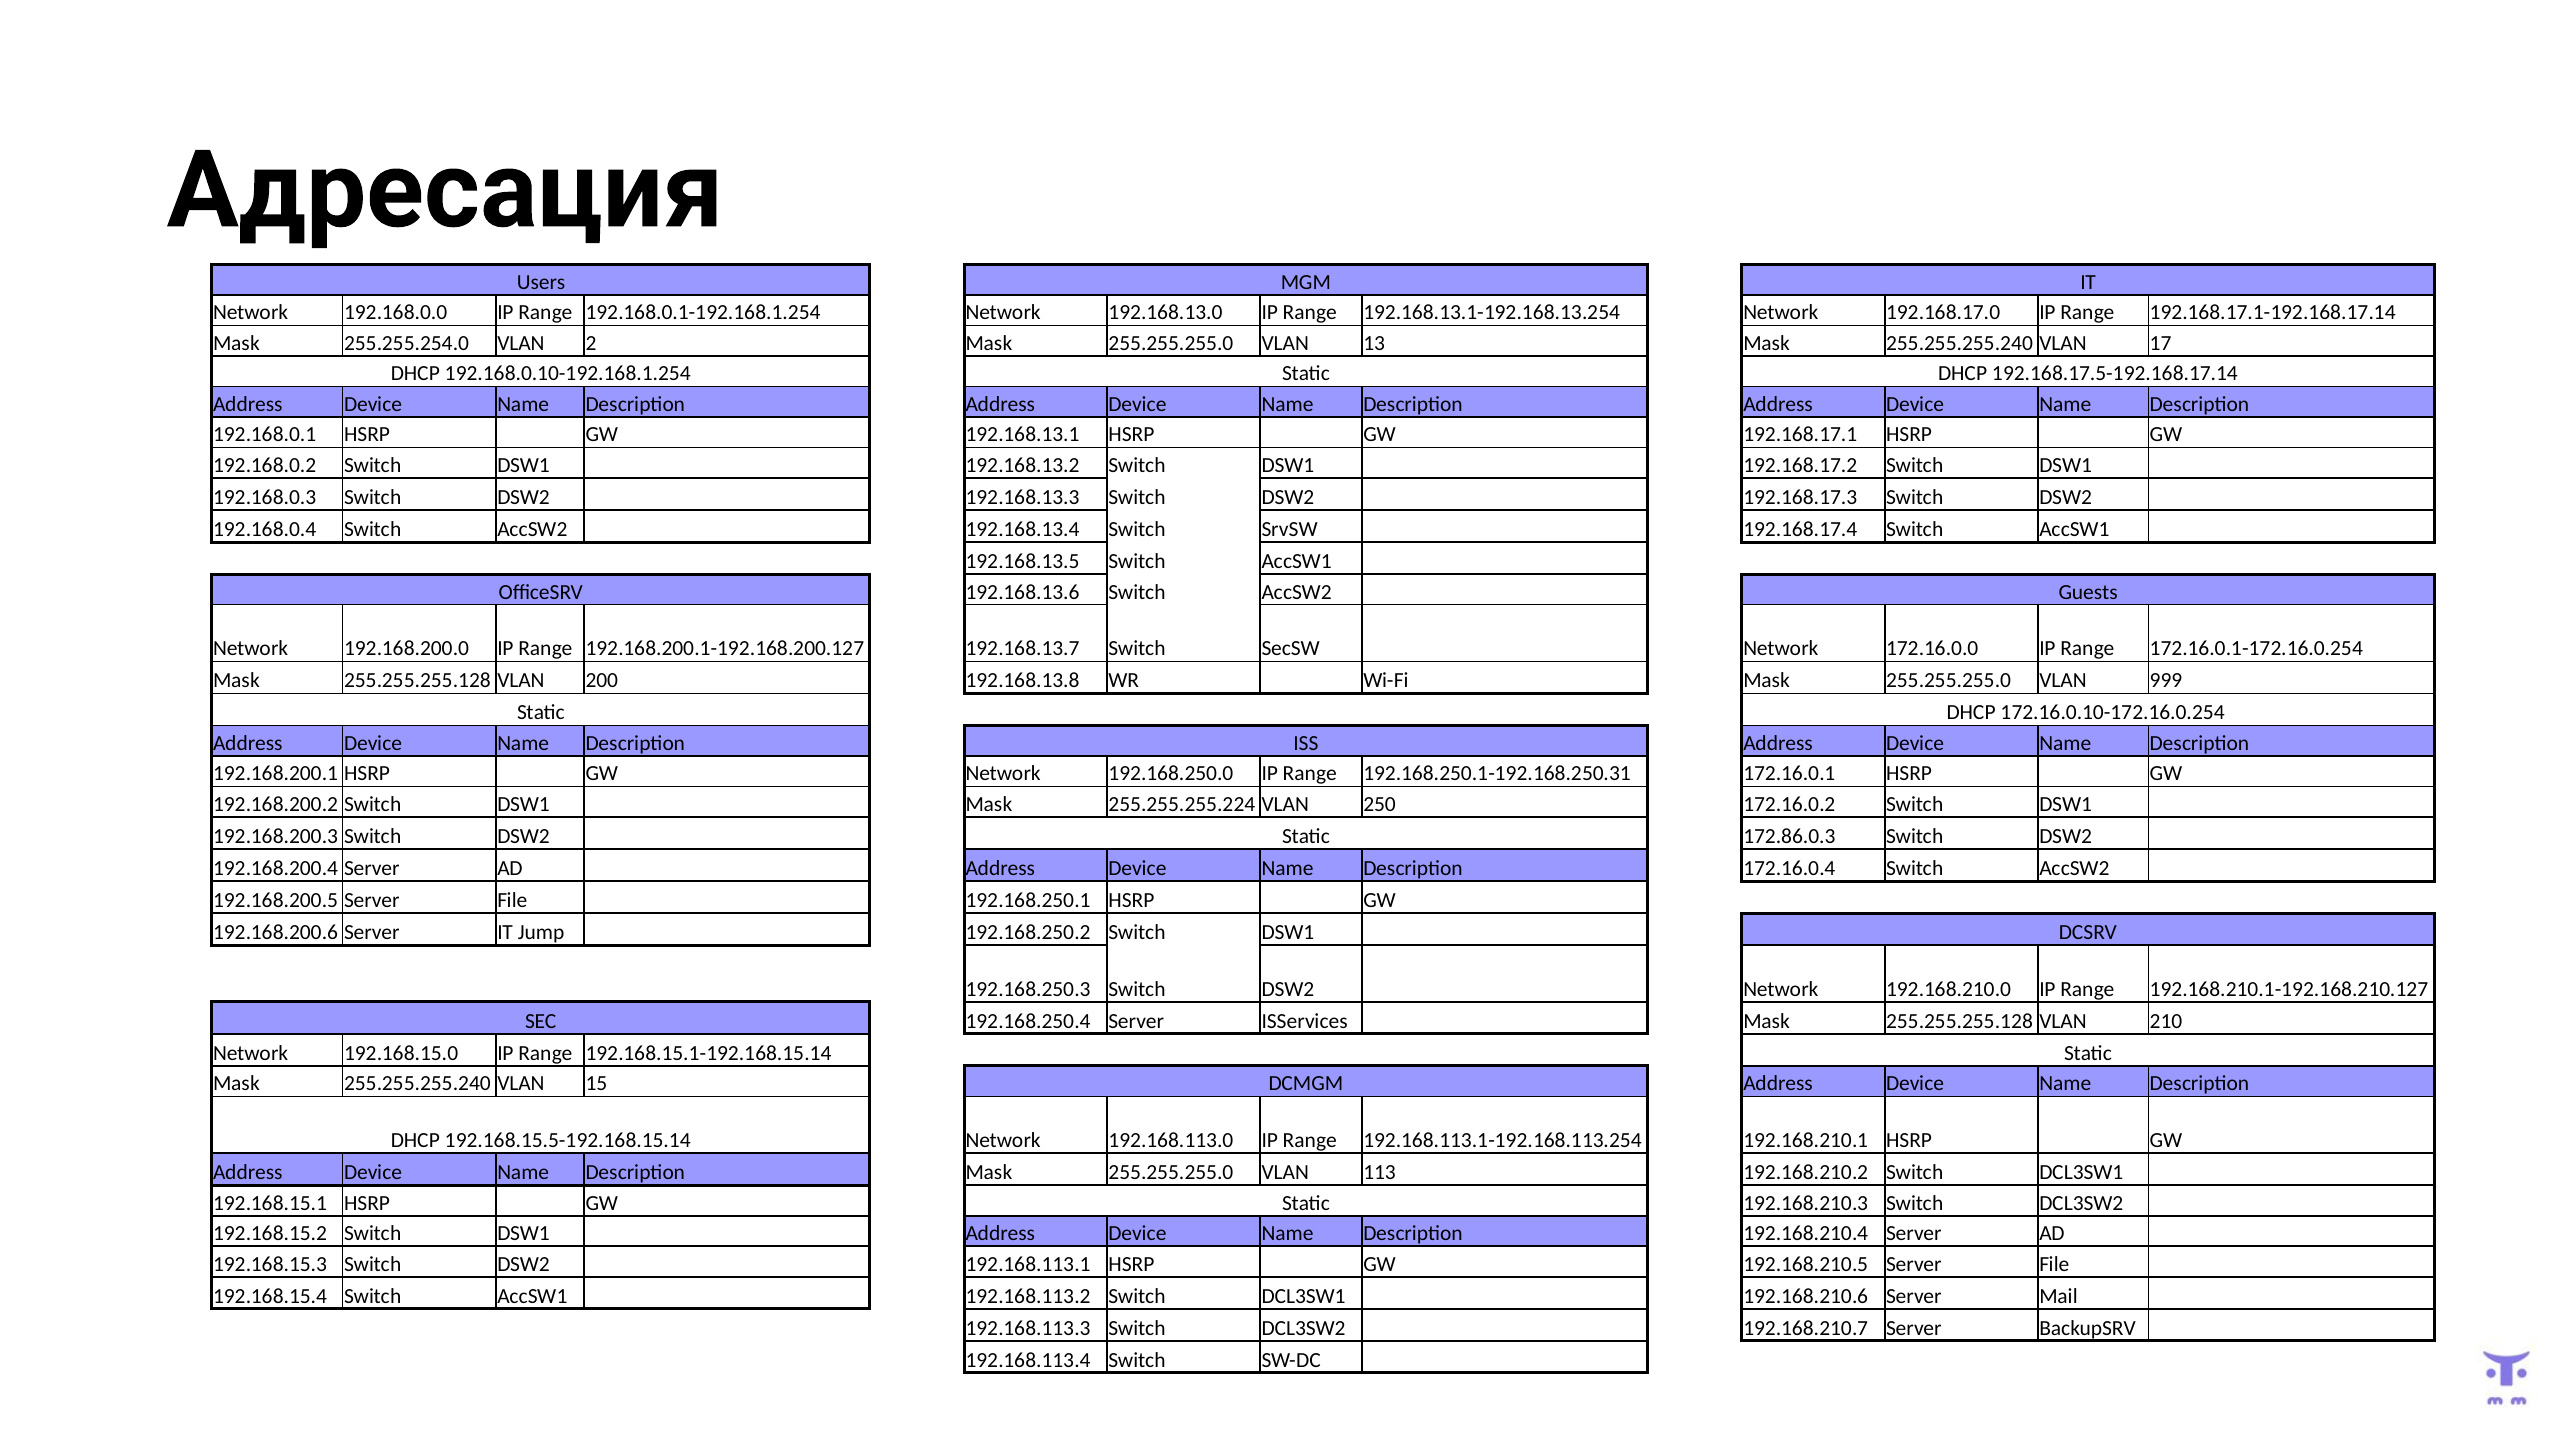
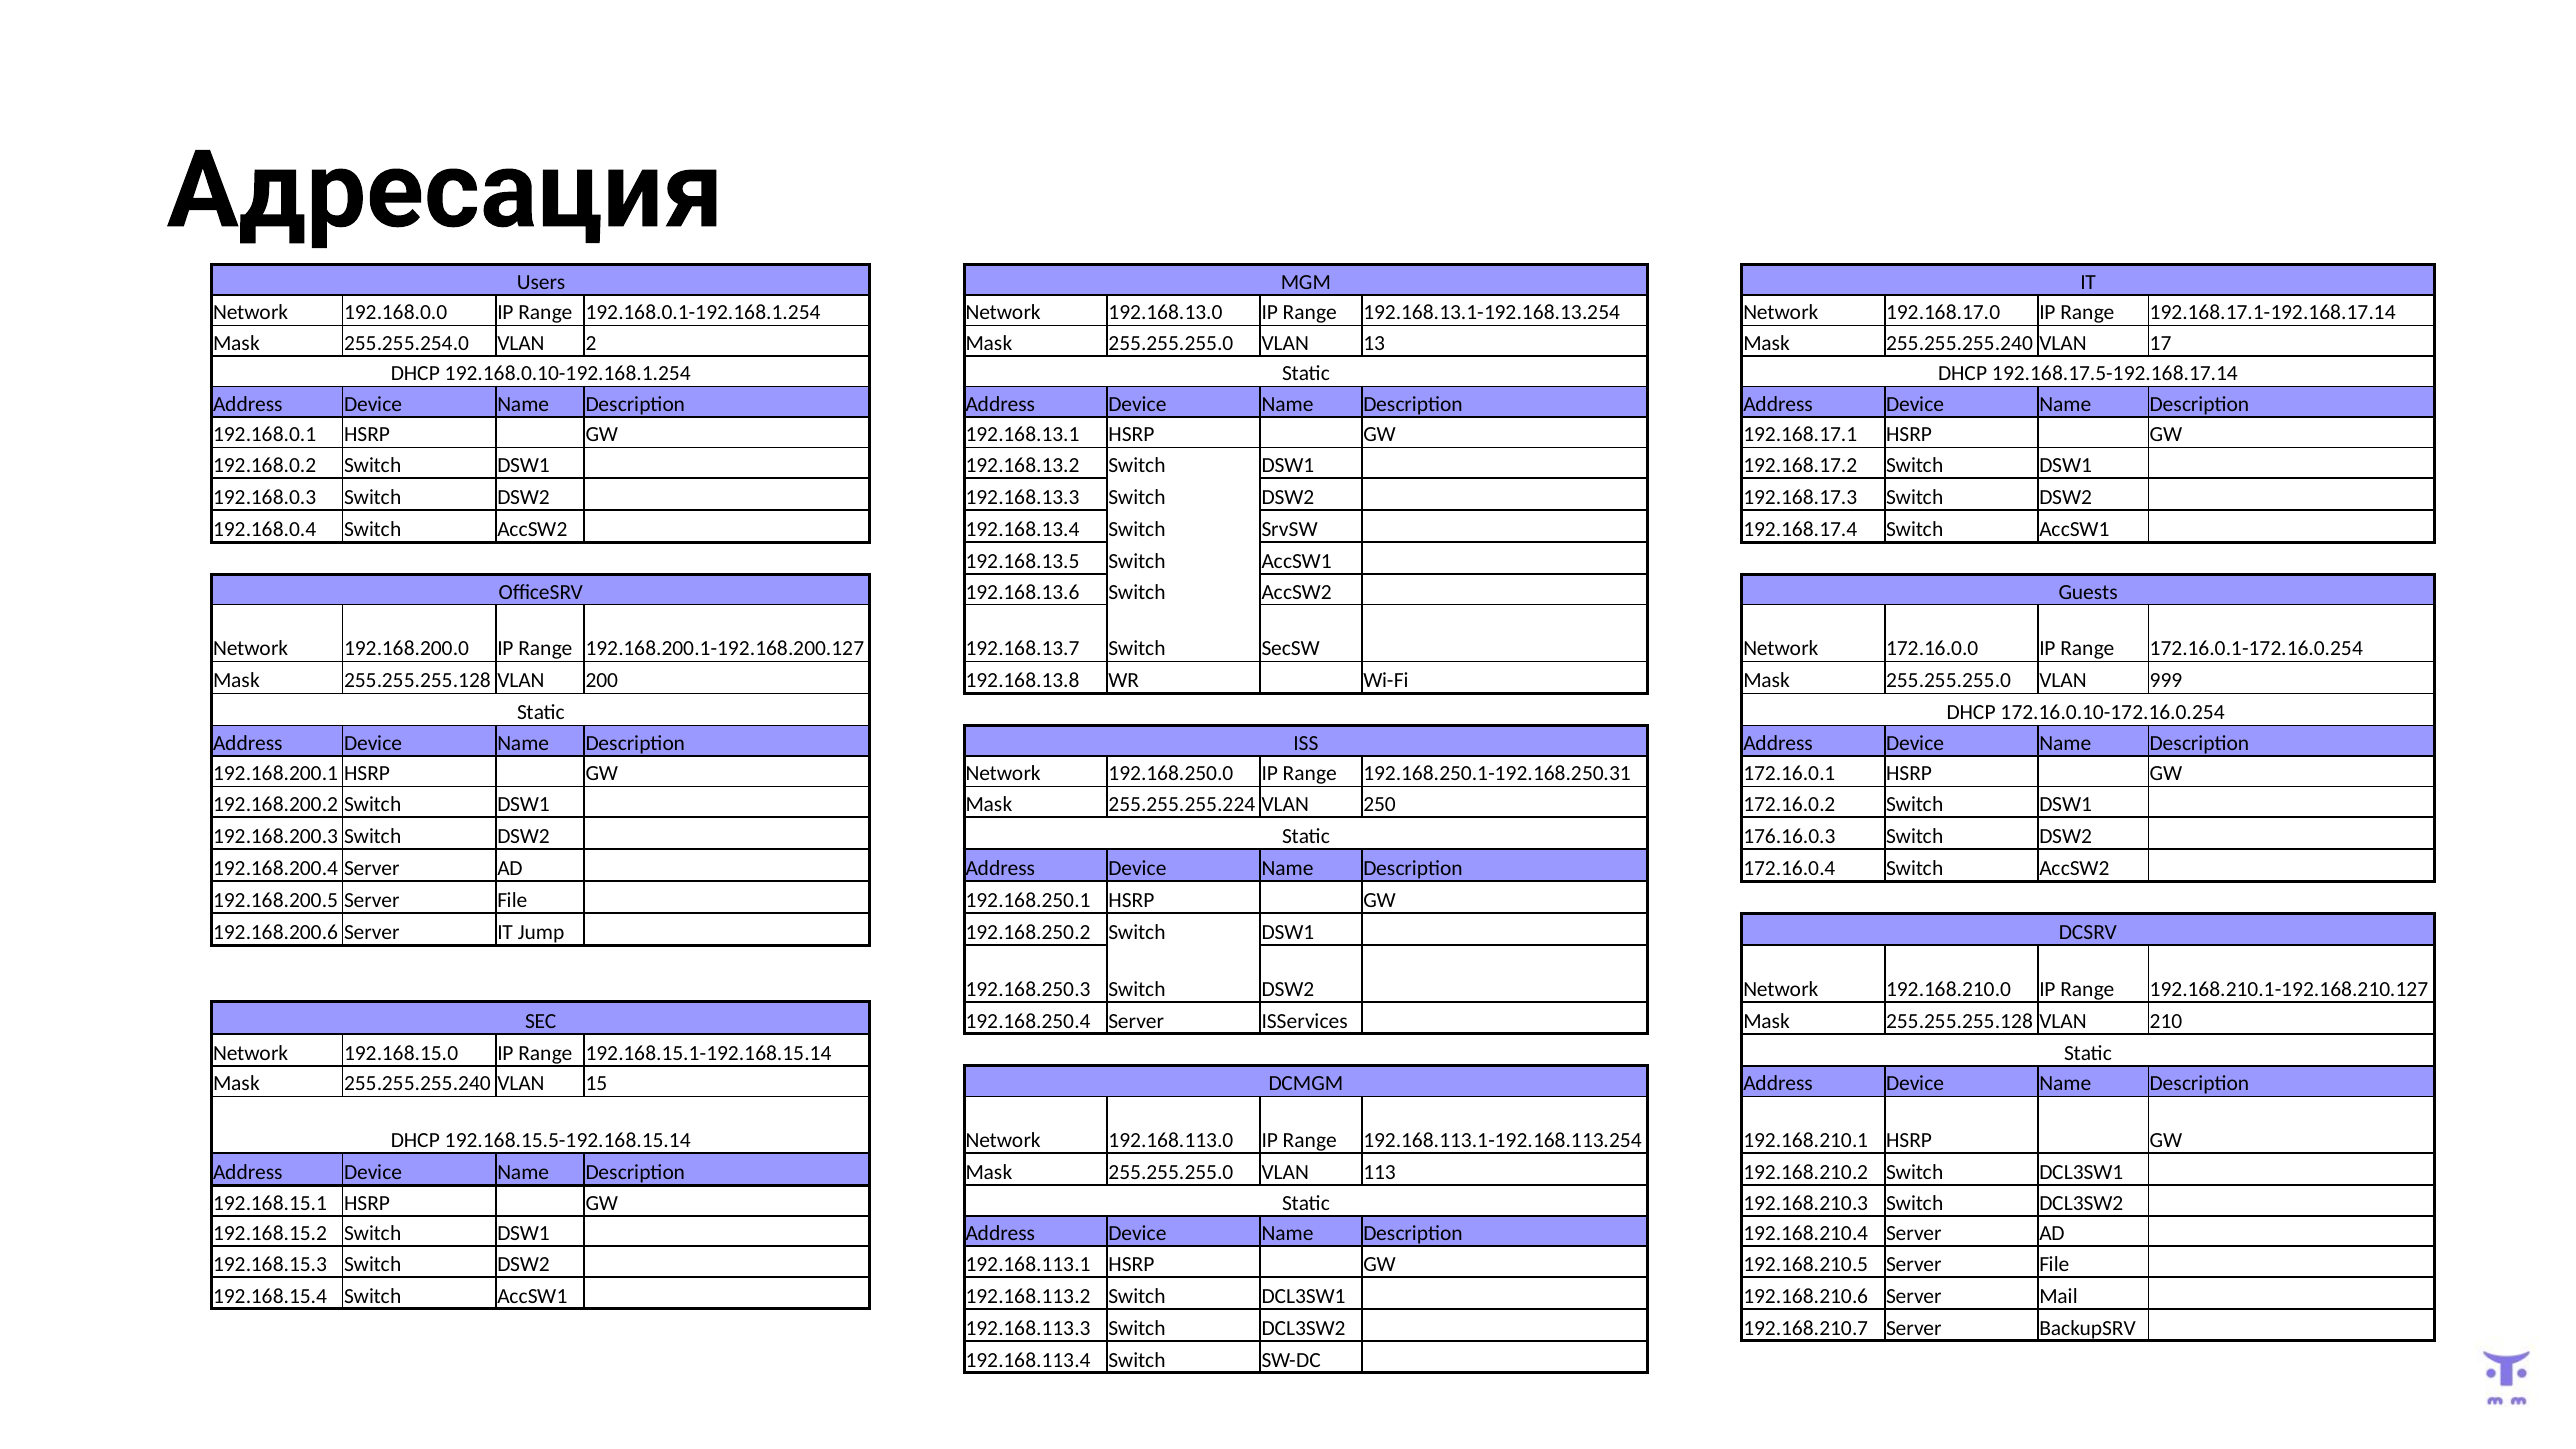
172.86.0.3: 172.86.0.3 -> 176.16.0.3 (1789, 836)
